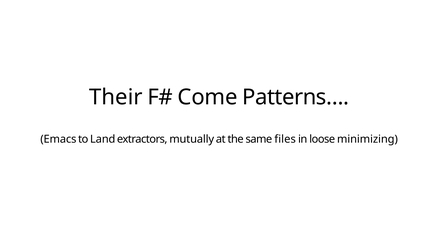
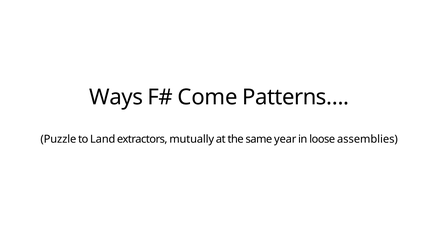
Their: Their -> Ways (116, 98)
Emacs: Emacs -> Puzzle (58, 139)
files: files -> year (285, 139)
minimizing: minimizing -> assemblies (367, 139)
